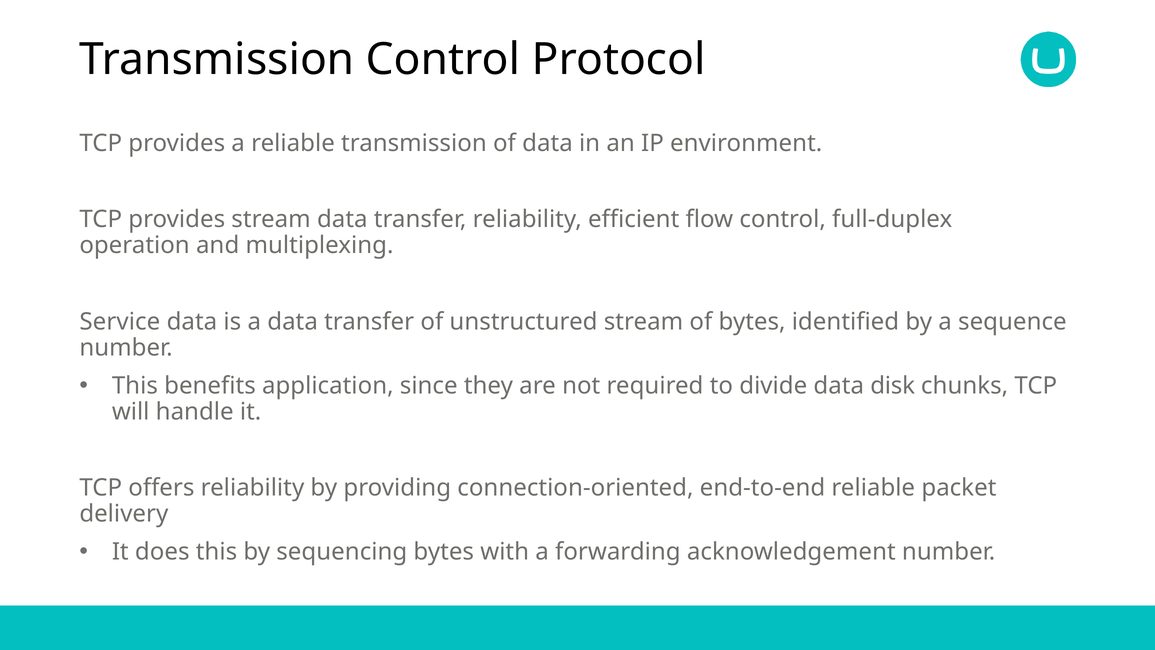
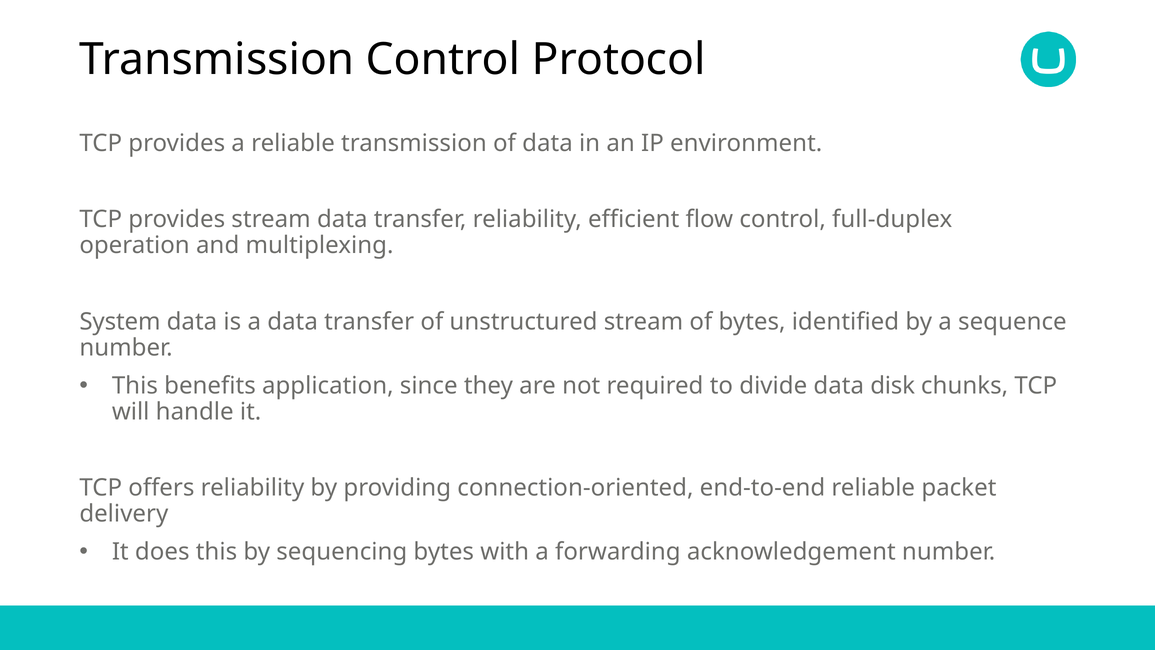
Service: Service -> System (120, 321)
